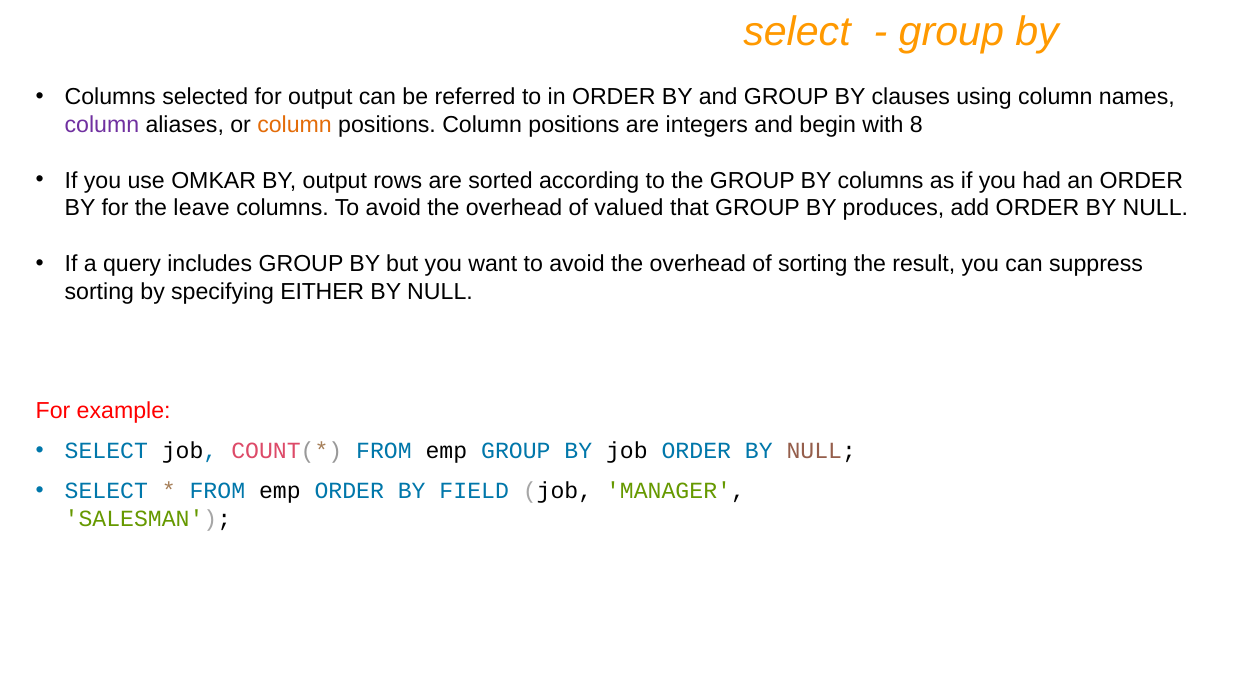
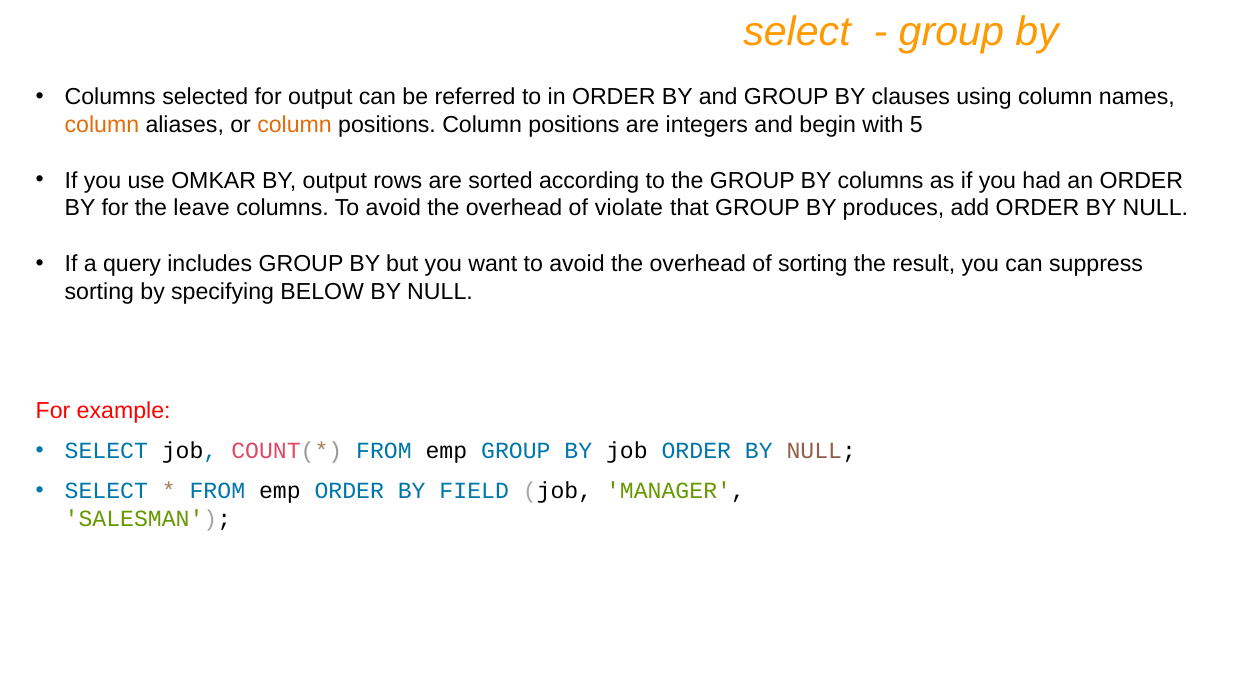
column colour: purple -> orange (102, 125)
8: 8 -> 5 (916, 125)
valued: valued -> violate (629, 208)
EITHER: EITHER -> BELOW (322, 292)
